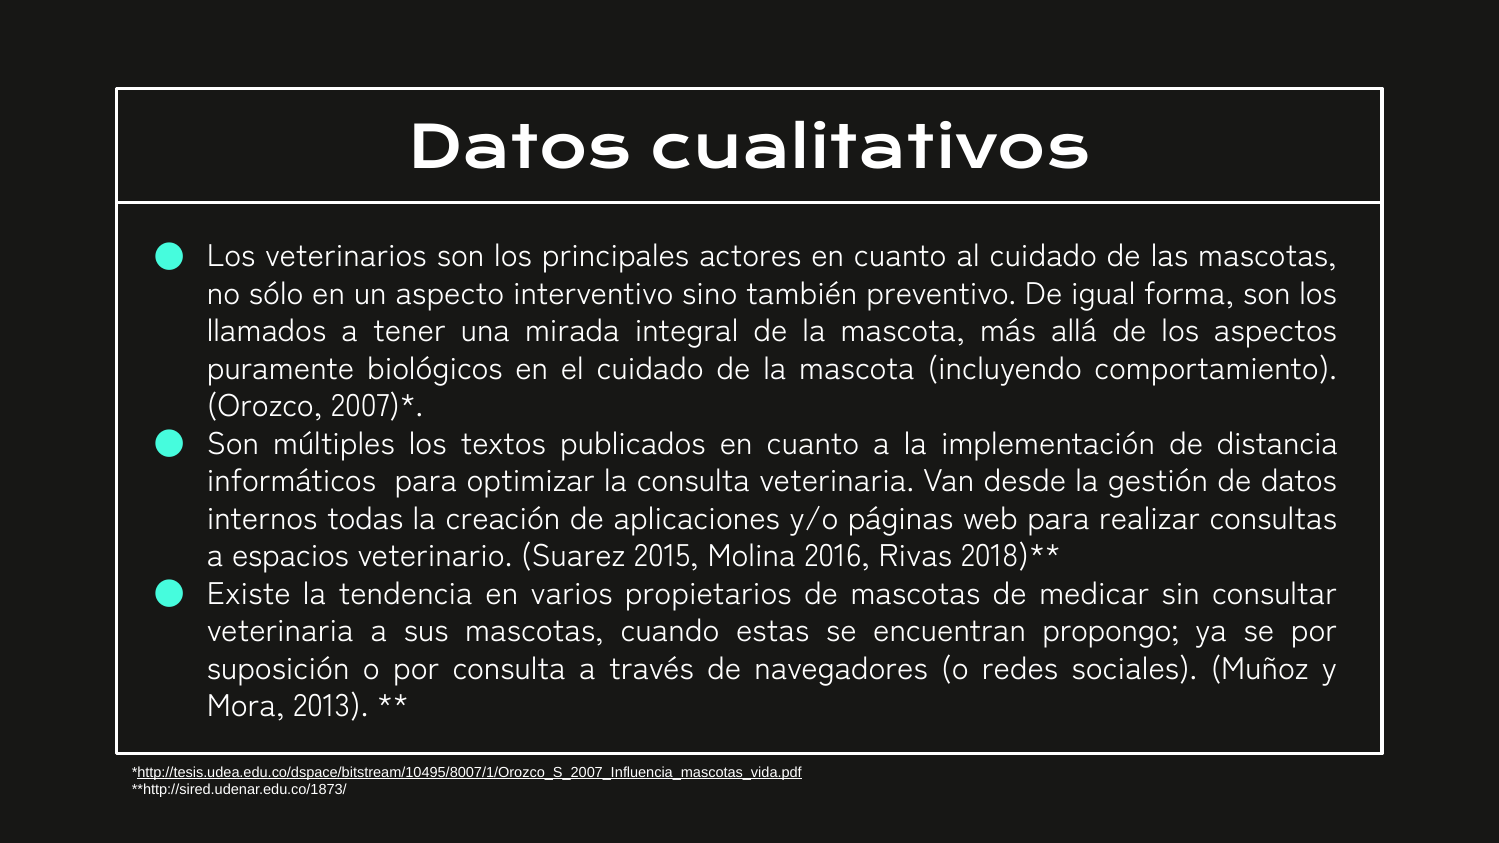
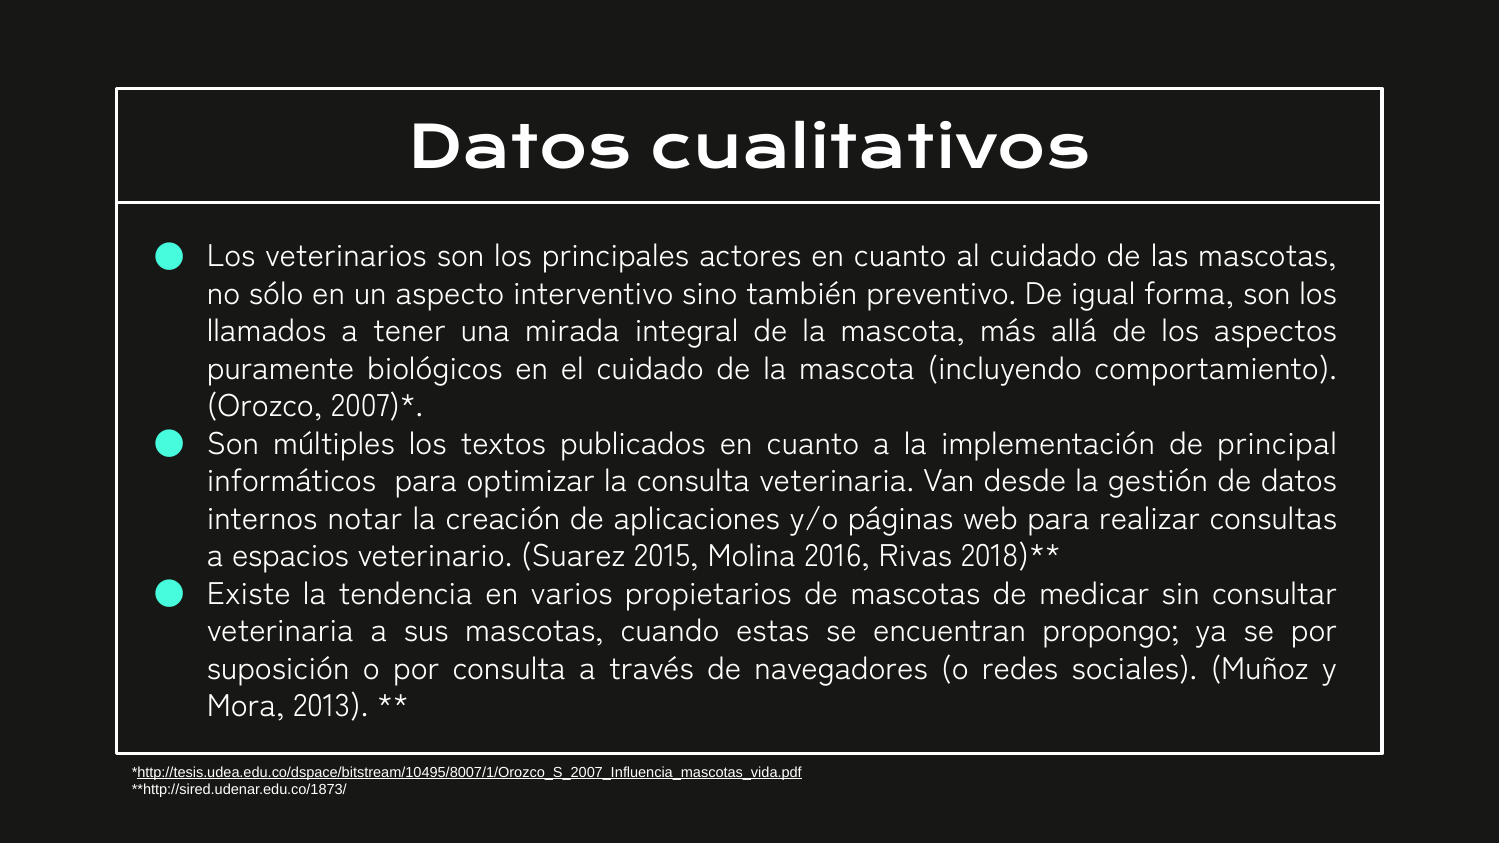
distancia: distancia -> principal (1277, 444)
todas: todas -> notar (365, 519)
